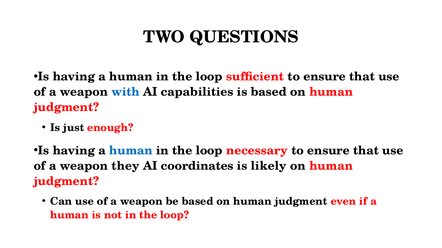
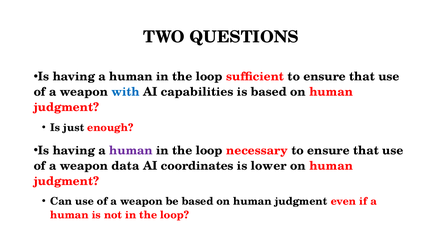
human colour: blue -> purple (131, 151)
they: they -> data (125, 166)
likely: likely -> lower (269, 166)
